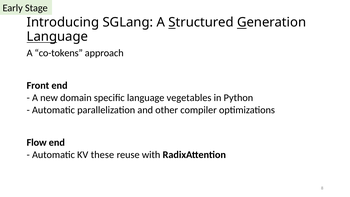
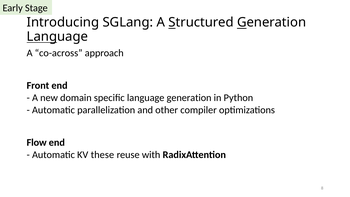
co-tokens: co-tokens -> co-across (59, 53)
language vegetables: vegetables -> generation (189, 98)
